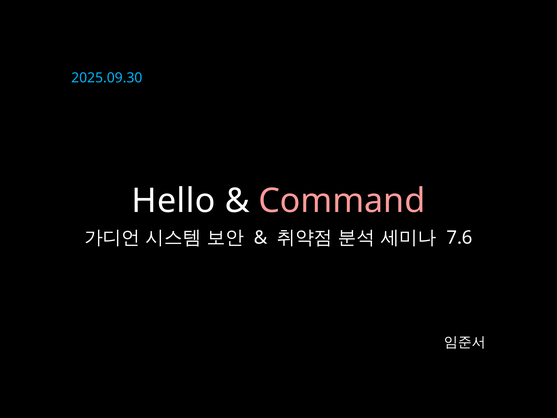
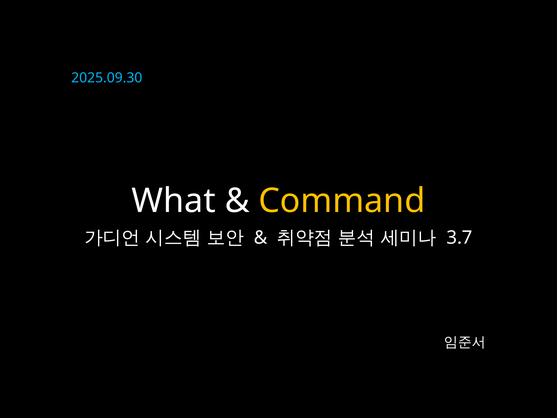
Hello: Hello -> What (174, 201)
Command colour: pink -> yellow (342, 201)
7.6: 7.6 -> 3.7 (460, 237)
